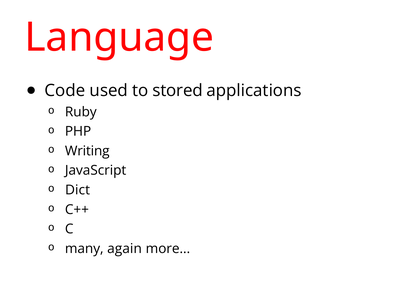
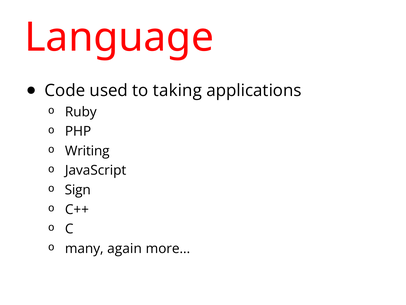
stored: stored -> taking (177, 91)
Dict: Dict -> Sign (78, 190)
